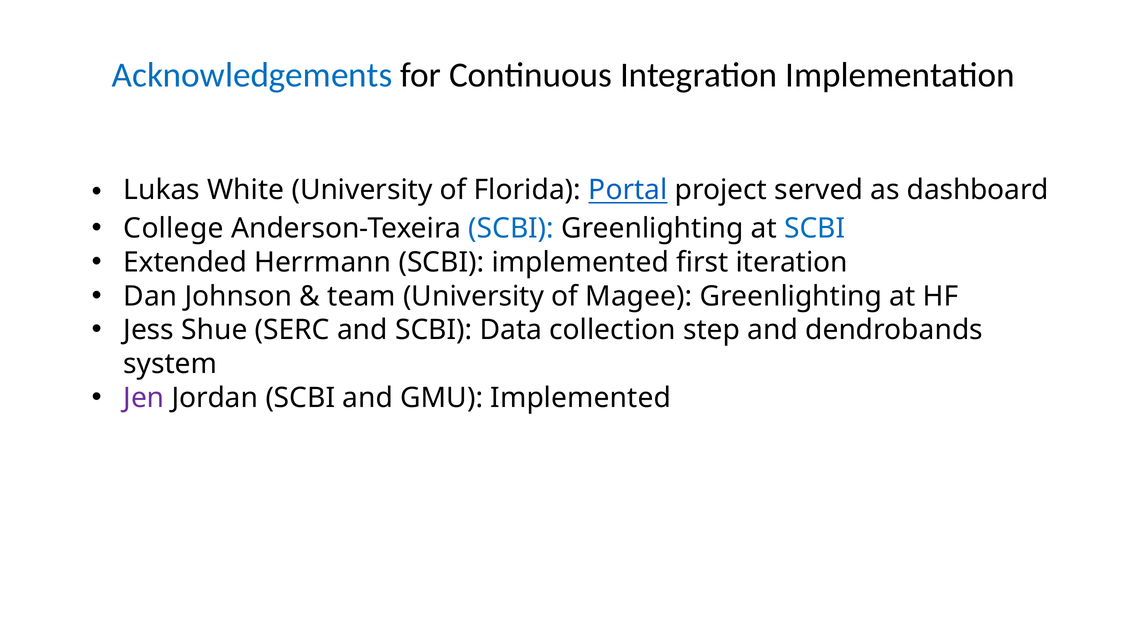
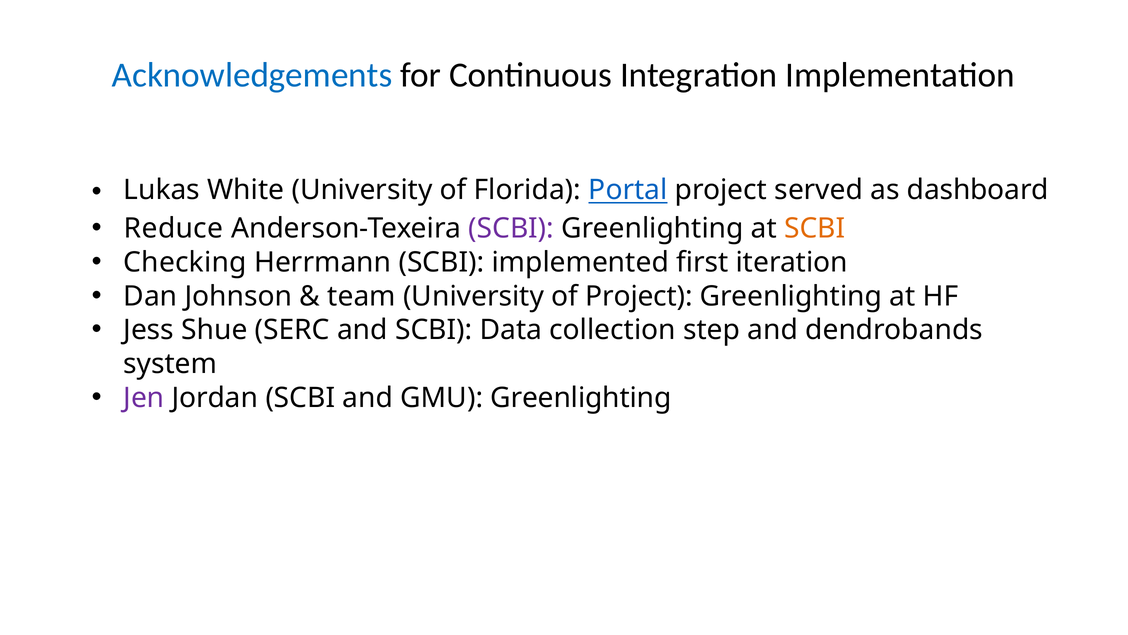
College: College -> Reduce (174, 228)
SCBI colour: blue -> purple (511, 228)
SCBI colour: blue -> orange (815, 228)
Extended: Extended -> Checking (185, 262)
of Magee: Magee -> Project (639, 296)
GMU Implemented: Implemented -> Greenlighting (581, 398)
